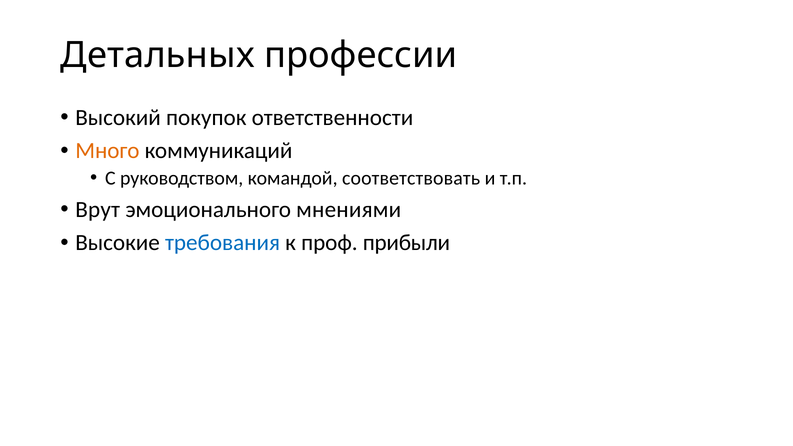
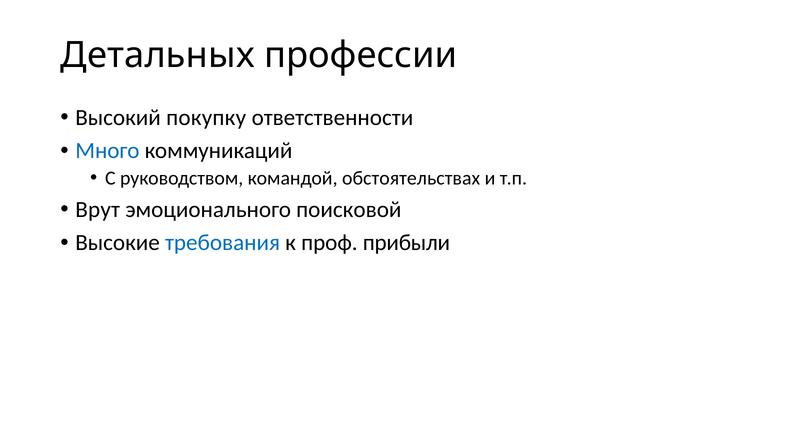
покупок: покупок -> покупку (206, 118)
Много colour: orange -> blue (107, 151)
соответствовать: соответствовать -> обстоятельствах (411, 178)
мнениями: мнениями -> поисковой (349, 210)
